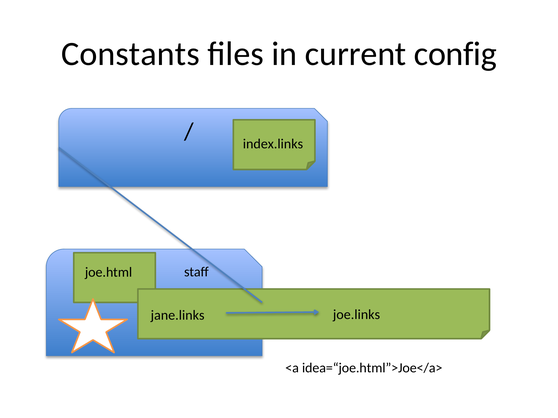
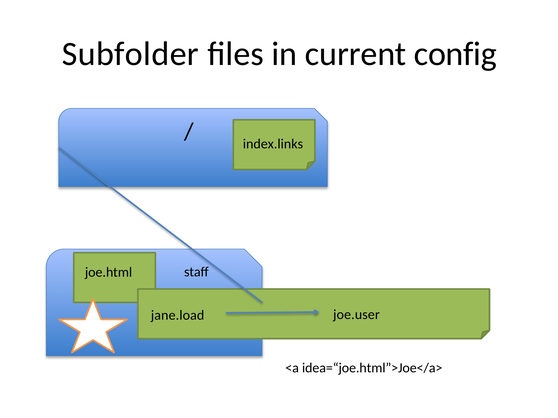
Constants: Constants -> Subfolder (130, 54)
joe.links: joe.links -> joe.user (356, 315)
jane.links: jane.links -> jane.load (178, 316)
